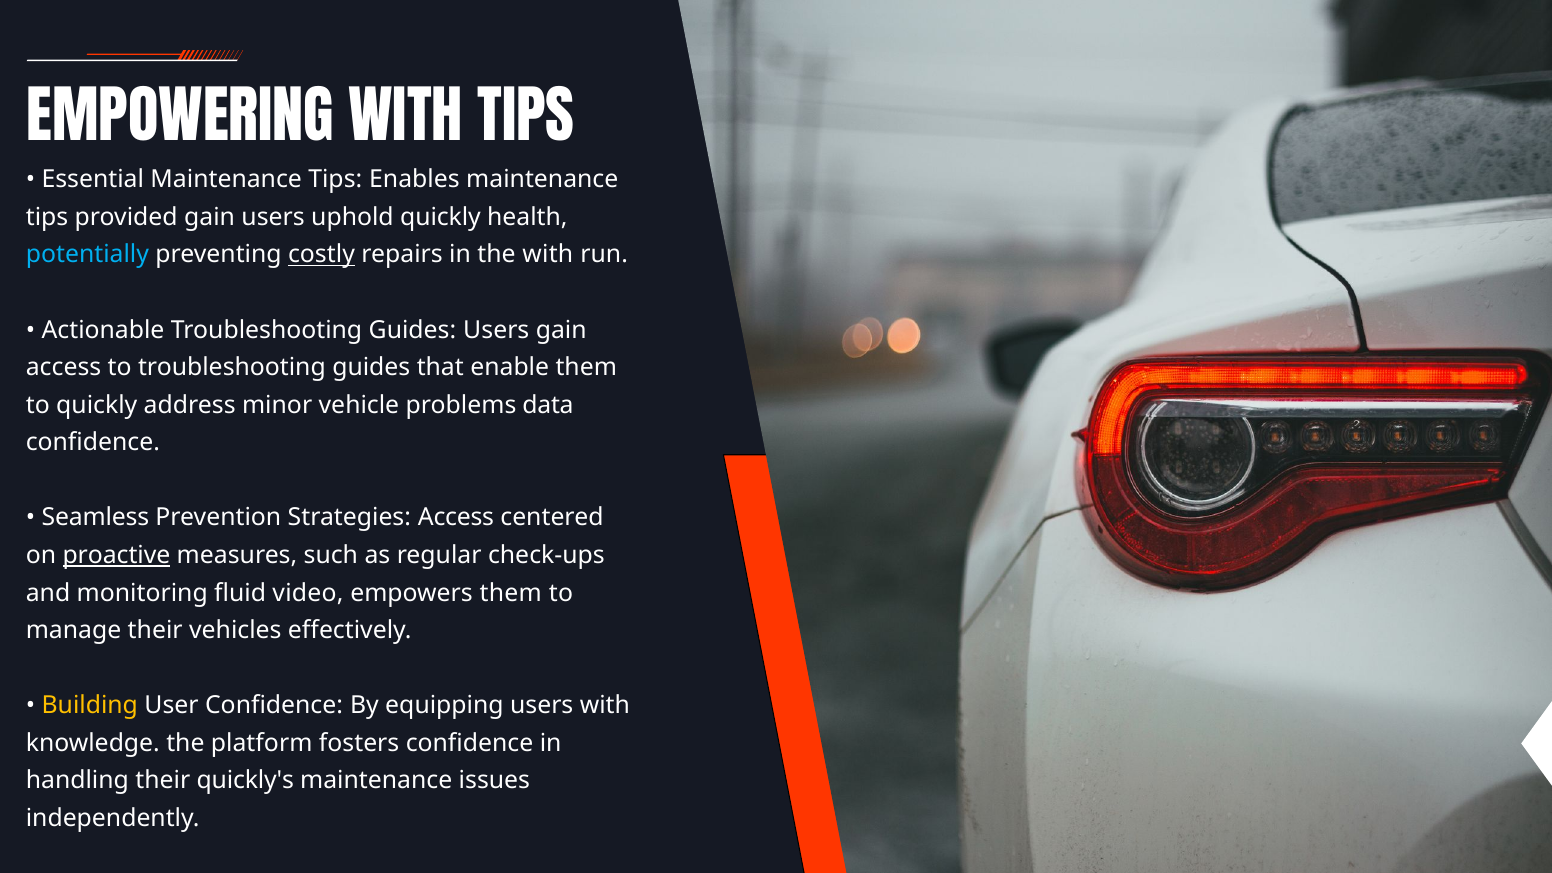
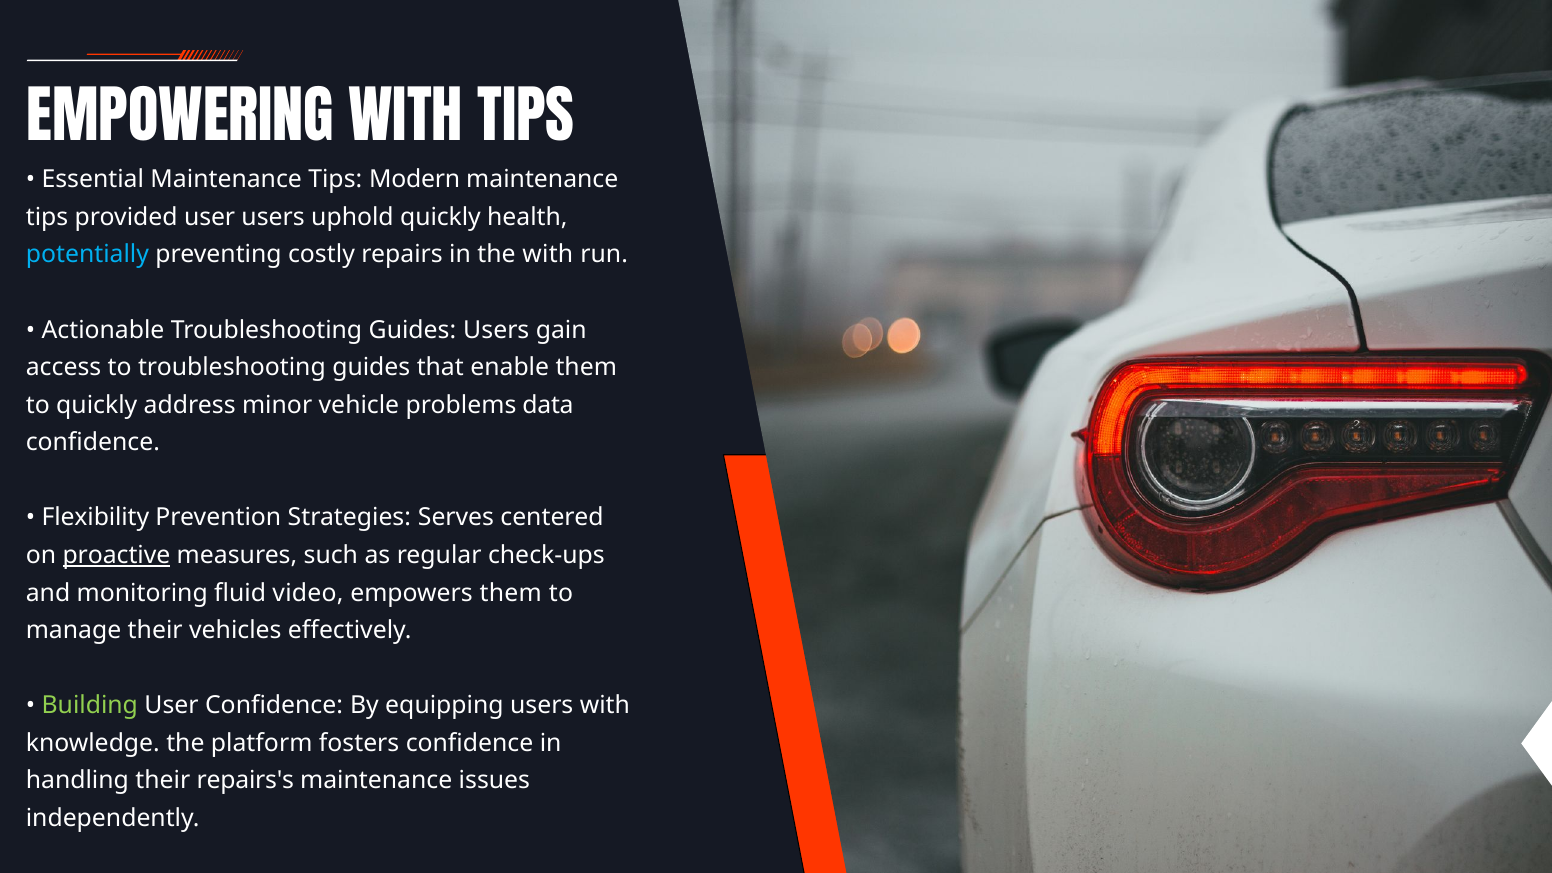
Enables: Enables -> Modern (415, 180)
provided gain: gain -> user (210, 217)
costly underline: present -> none (321, 255)
Seamless: Seamless -> Flexibility (95, 518)
Strategies Access: Access -> Serves (456, 518)
Building colour: yellow -> light green (90, 706)
quickly's: quickly's -> repairs's (245, 781)
